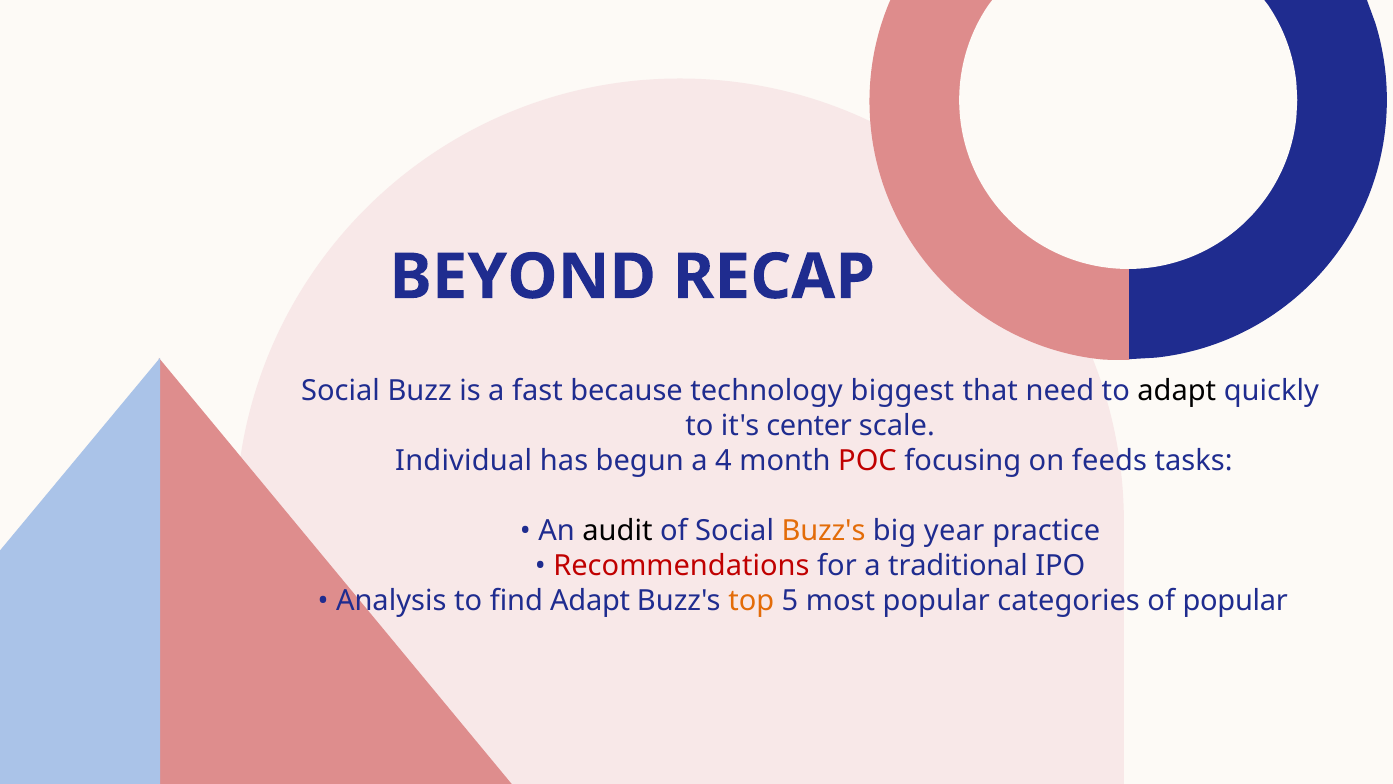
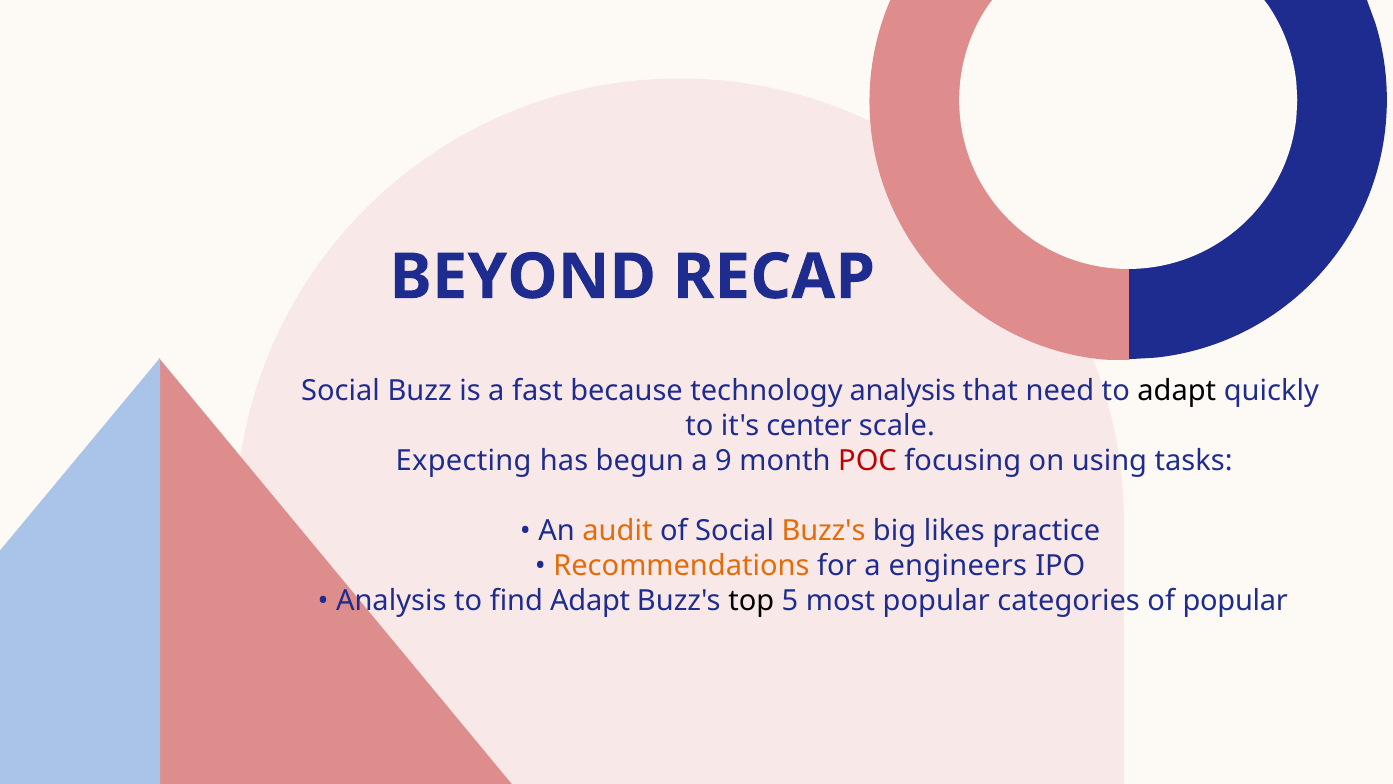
technology biggest: biggest -> analysis (903, 391)
Individual: Individual -> Expecting (464, 461)
4: 4 -> 9 (724, 461)
feeds: feeds -> using (1109, 461)
audit colour: black -> orange (618, 531)
year: year -> likes (954, 531)
Recommendations colour: red -> orange (681, 565)
traditional: traditional -> engineers (958, 565)
top colour: orange -> black (751, 600)
